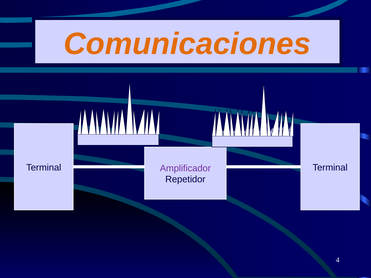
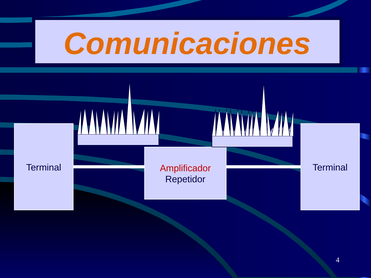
Amplificador colour: purple -> red (185, 168)
